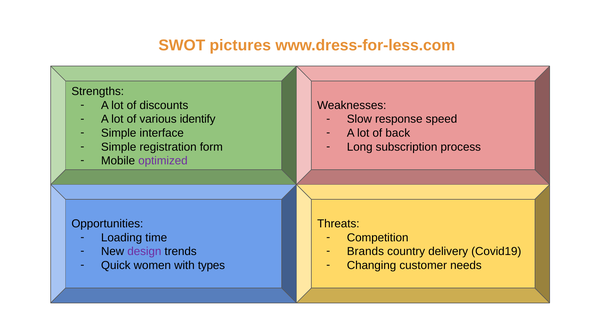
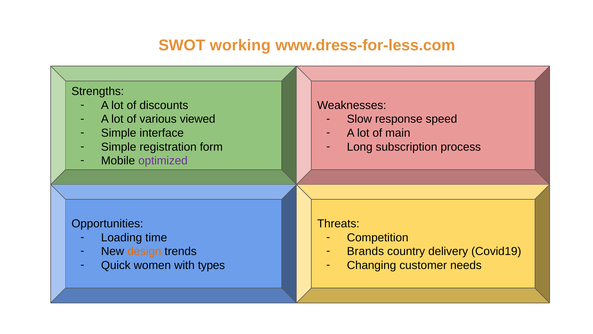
pictures: pictures -> working (240, 45)
identify: identify -> viewed (198, 119)
back: back -> main (398, 133)
design colour: purple -> orange (144, 251)
